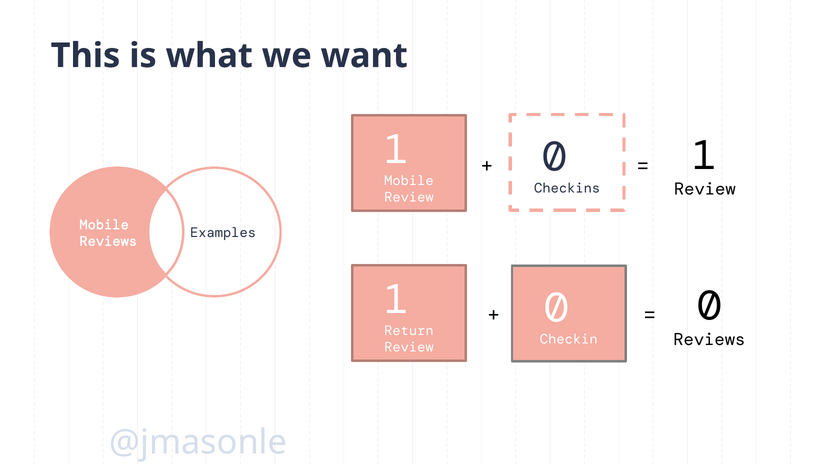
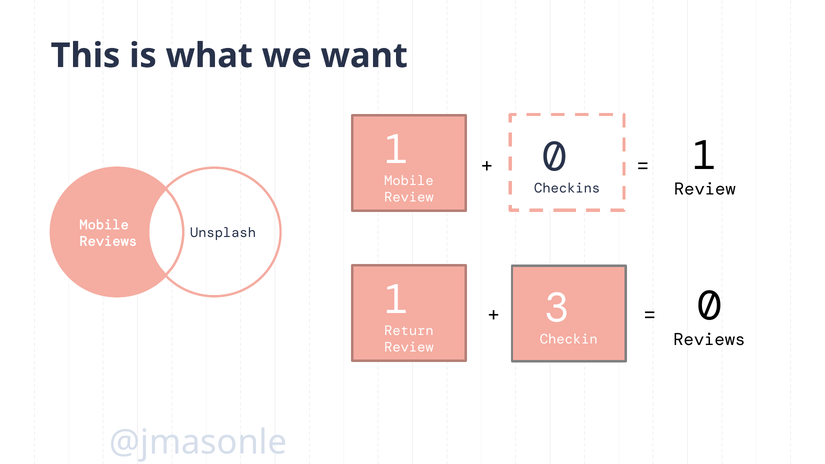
Examples: Examples -> Unsplash (223, 233)
0: 0 -> 3 (556, 308)
